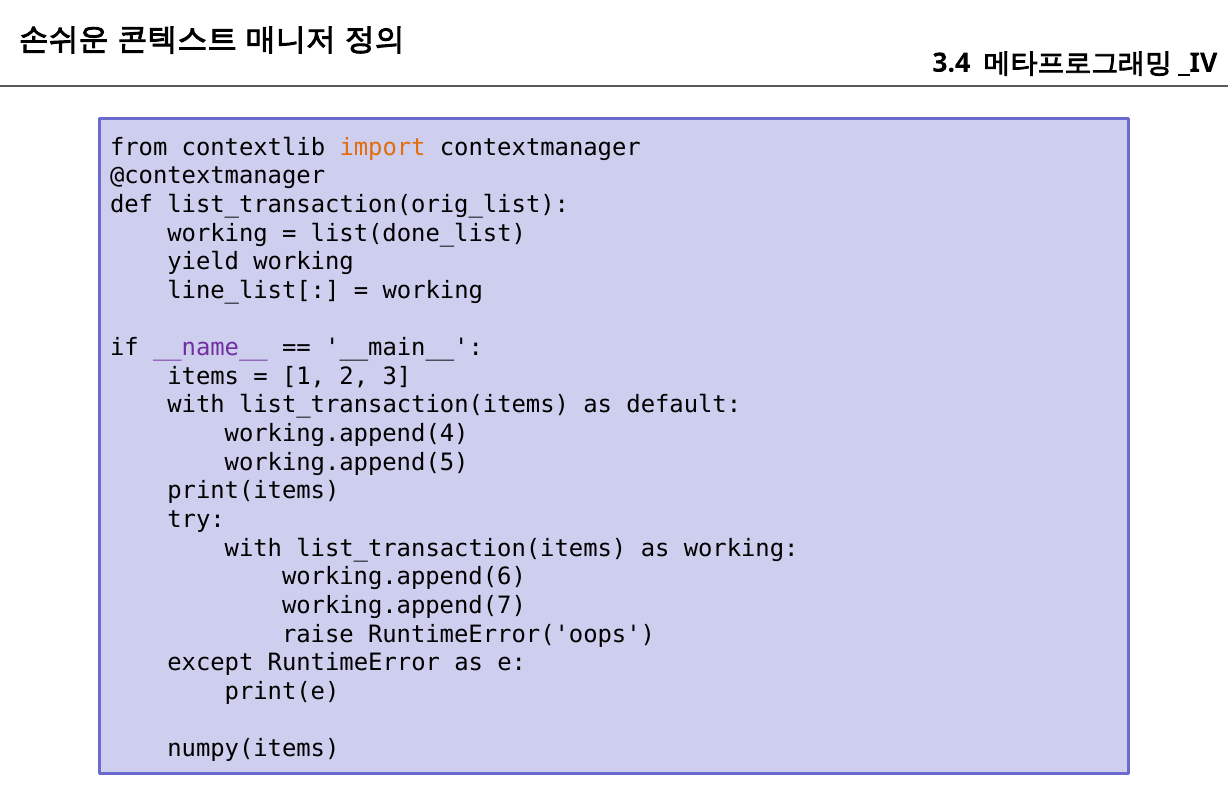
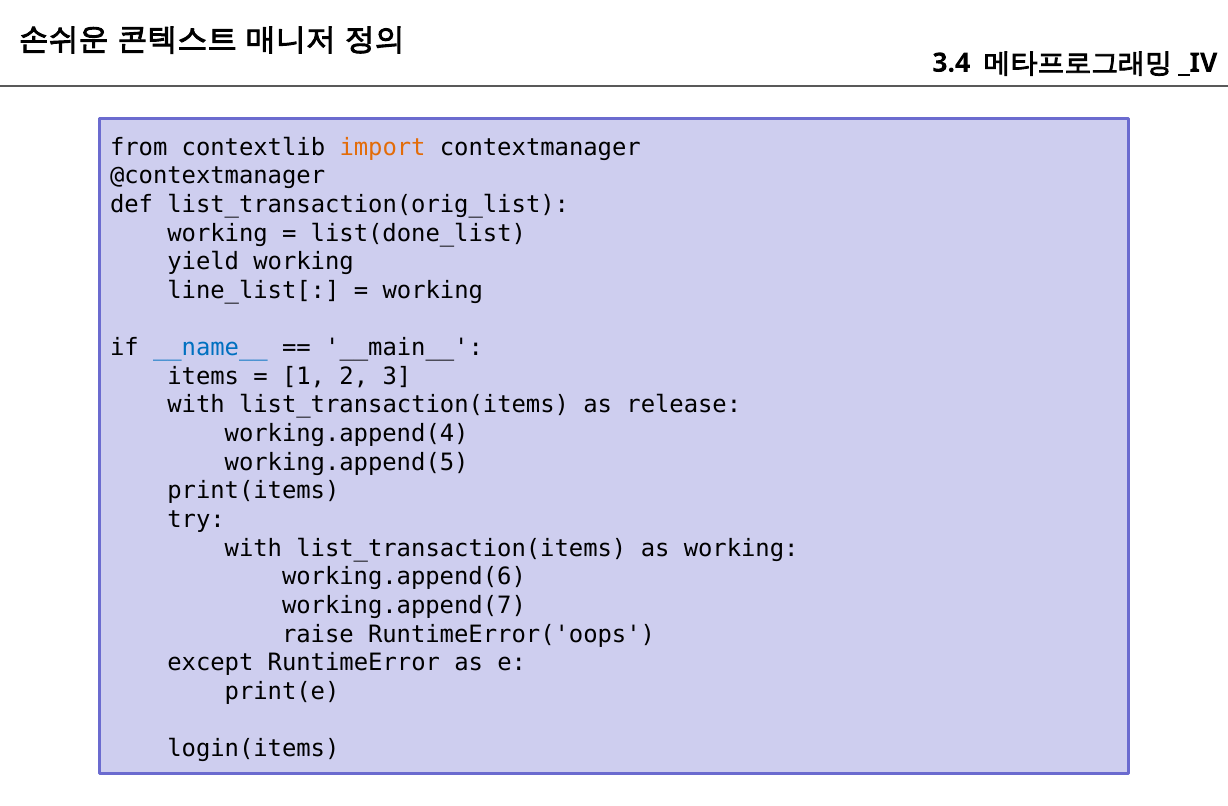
__name__ colour: purple -> blue (210, 348)
default: default -> release (684, 405)
numpy(items: numpy(items -> login(items (253, 749)
